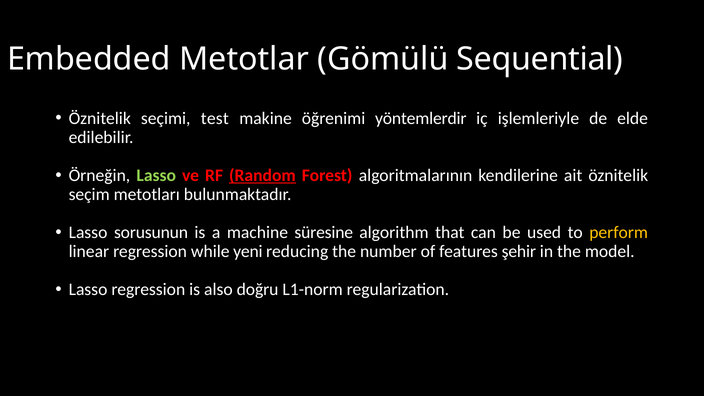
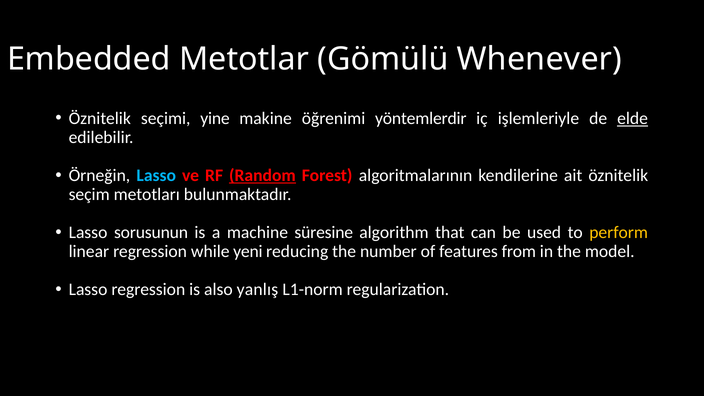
Sequential: Sequential -> Whenever (539, 59)
test: test -> yine (215, 118)
elde underline: none -> present (633, 118)
Lasso colour: light green -> light blue (156, 175)
şehir: şehir -> from (519, 252)
doğru: doğru -> yanlış (257, 290)
